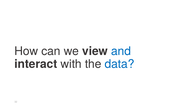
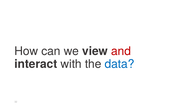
and colour: blue -> red (121, 51)
